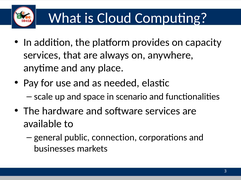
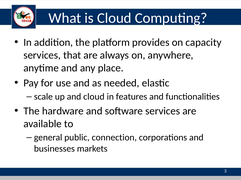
and space: space -> cloud (94, 97)
scenario: scenario -> features (132, 97)
